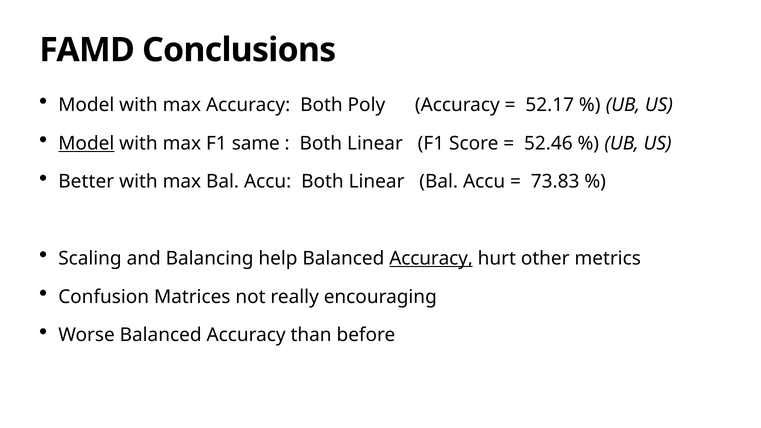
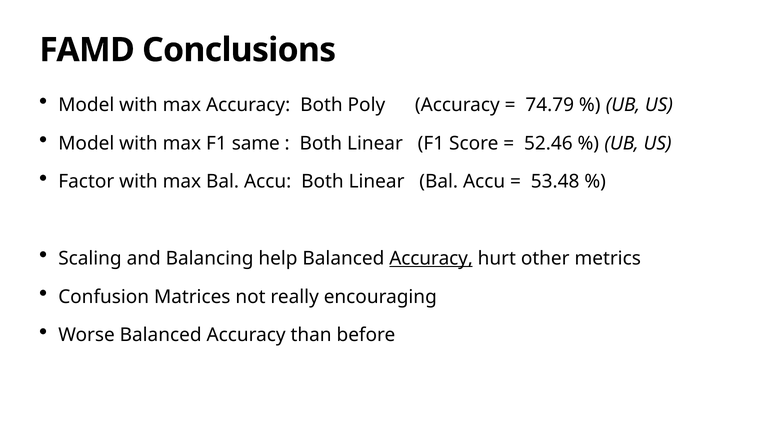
52.17: 52.17 -> 74.79 (550, 105)
Model underline: present -> none (86, 143)
Better: Better -> Factor (86, 182)
73.83: 73.83 -> 53.48 (555, 182)
